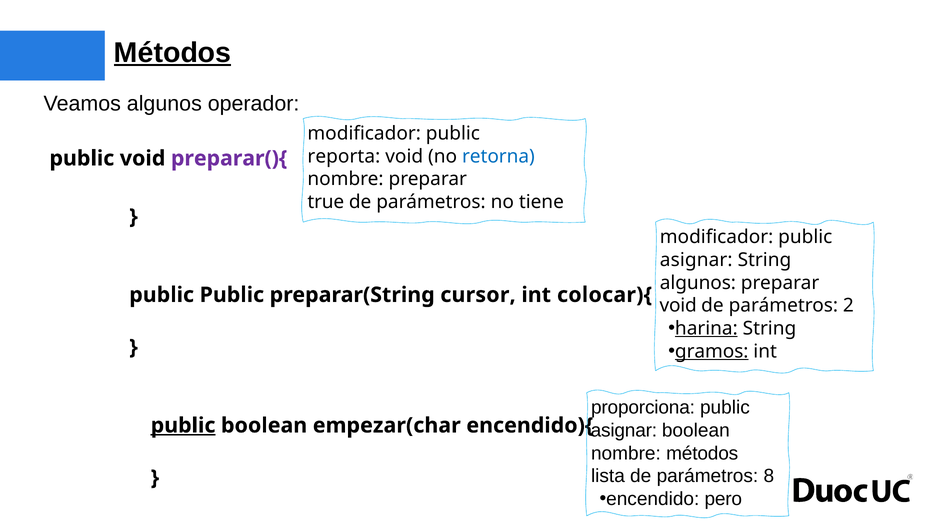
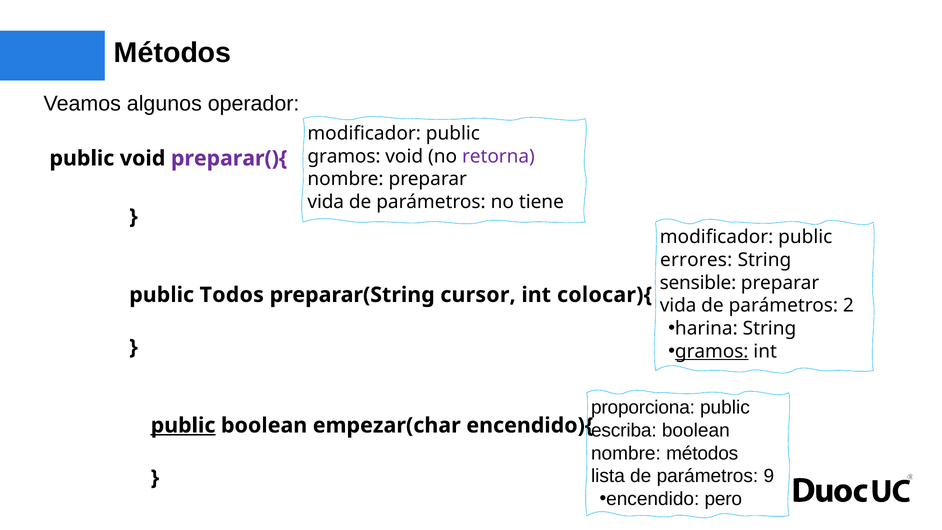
Métodos underline: present -> none (173, 53)
reporta: reporta -> gramos (344, 156)
retorna colour: blue -> purple (498, 156)
true: true -> vida (326, 202)
asignar: asignar -> errores (696, 260)
algunos: algunos -> sensible (698, 283)
public Public: Public -> Todos (232, 295)
void: void -> vida (678, 306)
harina underline: present -> none (706, 328)
asignar: asignar -> escriba (624, 430)
8: 8 -> 9 (769, 476)
